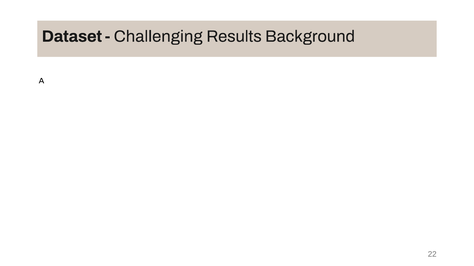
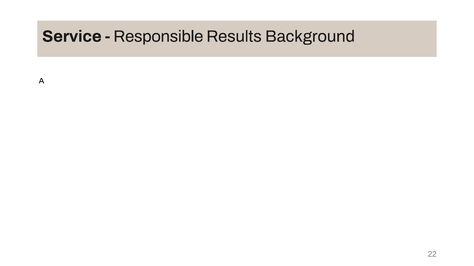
Dataset: Dataset -> Service (72, 36)
Challenging: Challenging -> Responsible (158, 36)
